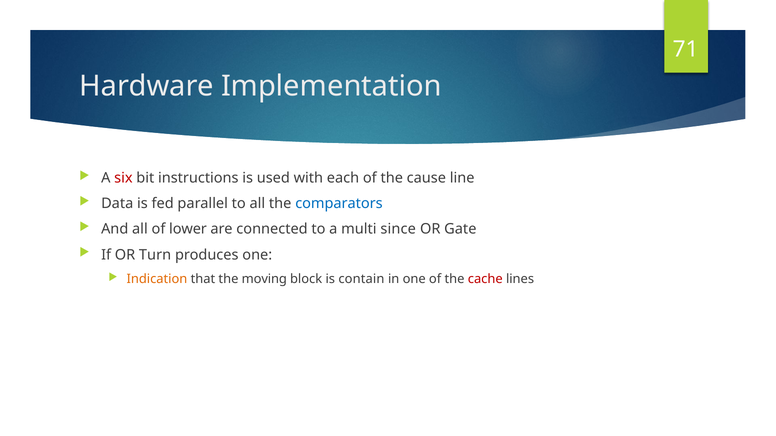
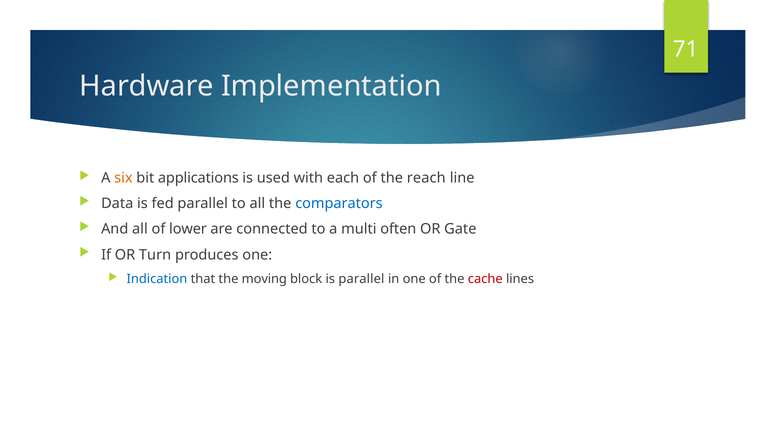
six colour: red -> orange (123, 178)
instructions: instructions -> applications (198, 178)
cause: cause -> reach (426, 178)
since: since -> often (398, 229)
Indication colour: orange -> blue (157, 279)
is contain: contain -> parallel (361, 279)
